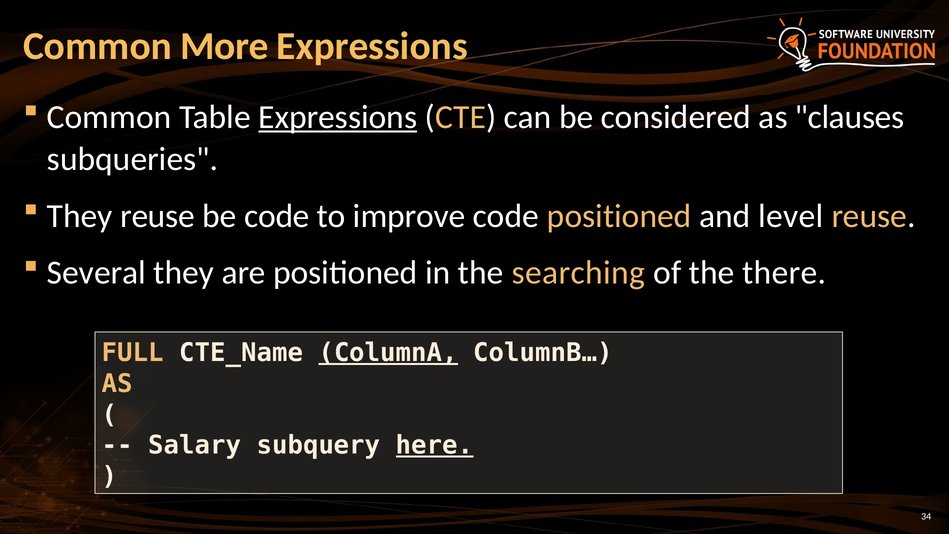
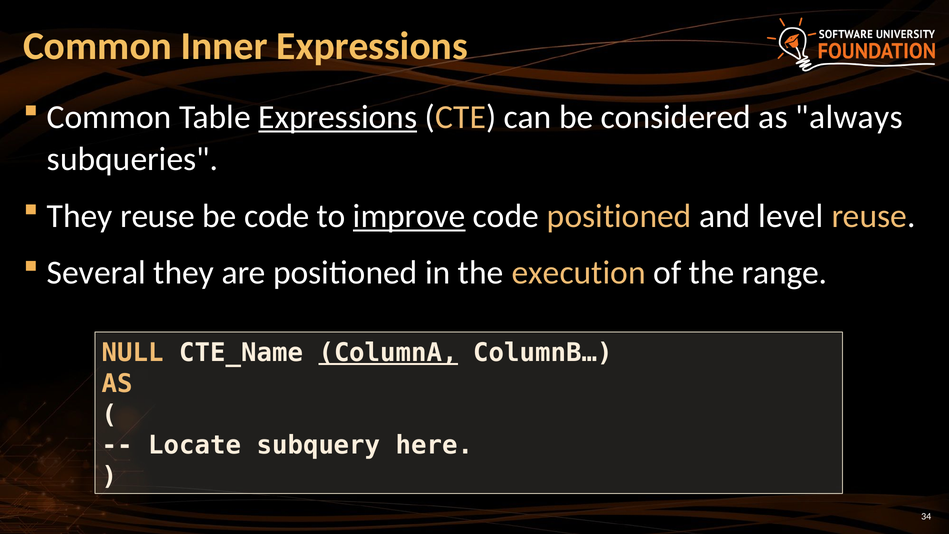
More: More -> Inner (224, 46)
clauses: clauses -> always (849, 117)
improve underline: none -> present (409, 216)
searching: searching -> execution (579, 273)
there: there -> range (785, 273)
FULL: FULL -> NULL (133, 353)
Salary: Salary -> Locate (195, 445)
here underline: present -> none (435, 445)
